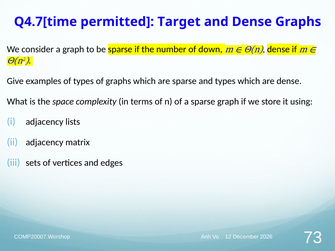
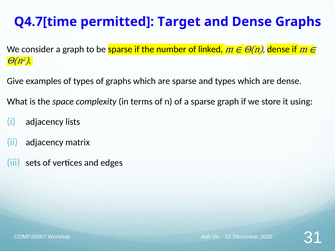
down: down -> linked (211, 49)
73: 73 -> 31 (313, 238)
